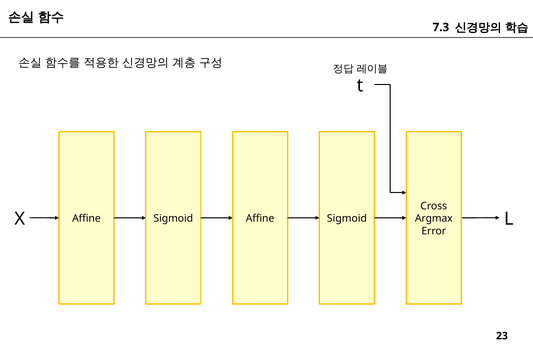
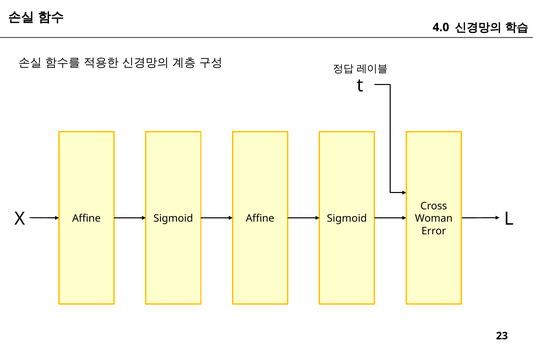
7.3: 7.3 -> 4.0 (441, 27)
Argmax: Argmax -> Woman (434, 219)
